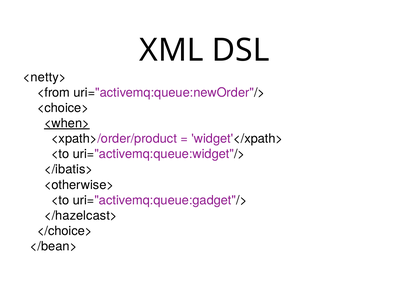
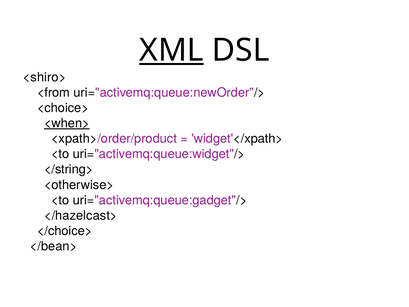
XML underline: none -> present (172, 50)
<netty>: <netty> -> <shiro> (45, 77)
</ibatis>: </ibatis> -> </string> (69, 169)
